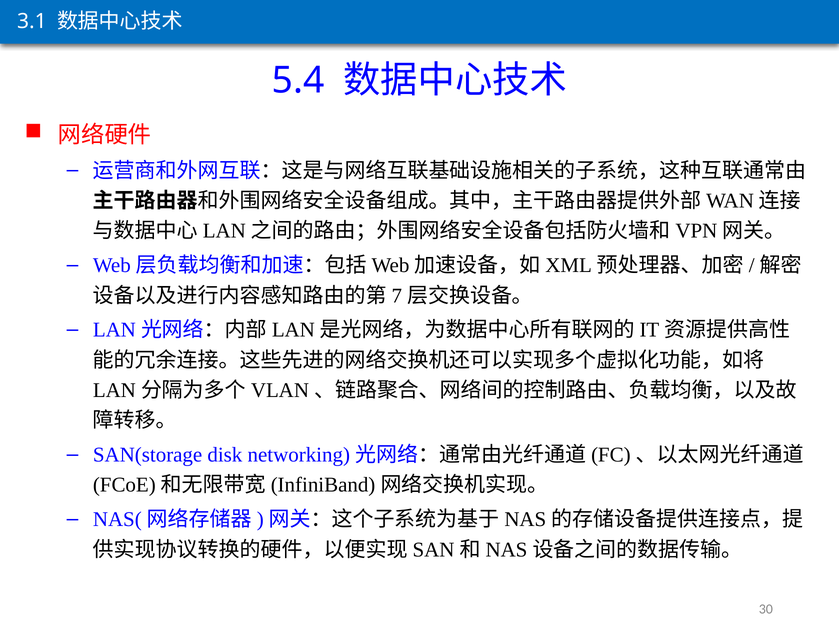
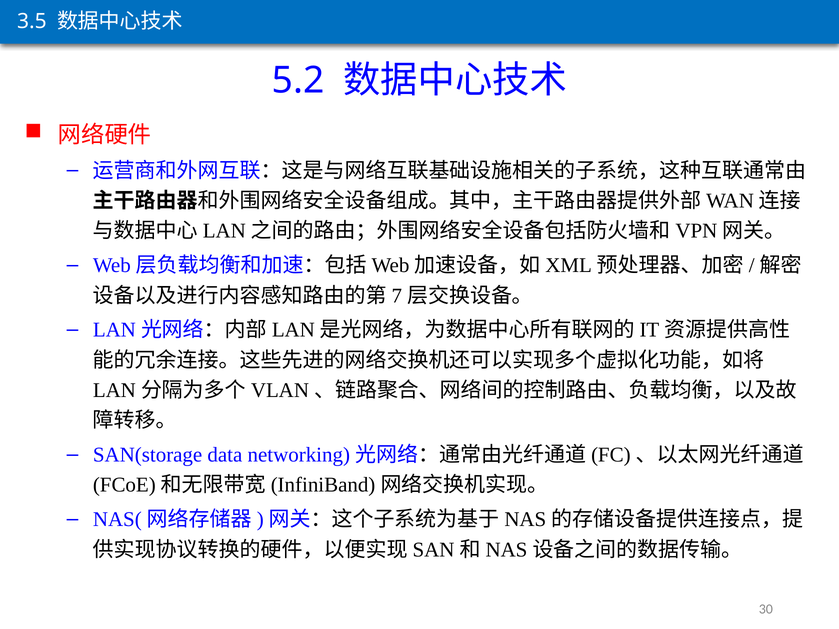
3.1: 3.1 -> 3.5 (32, 21)
5.4: 5.4 -> 5.2 (298, 80)
disk: disk -> data (225, 455)
